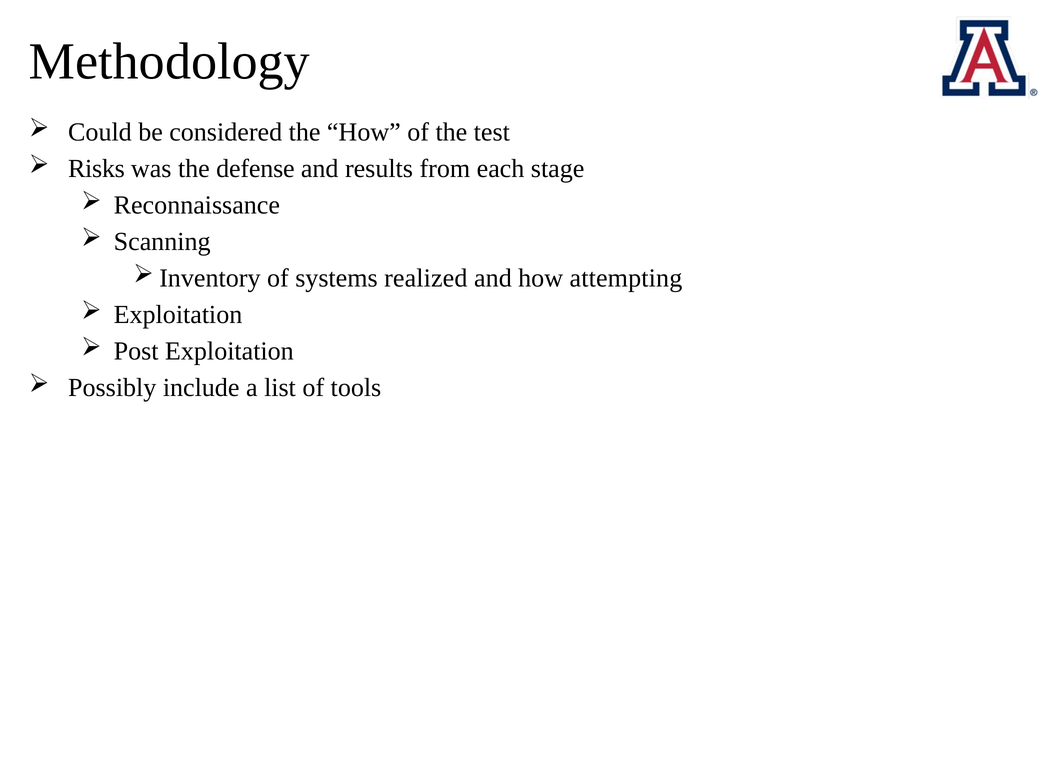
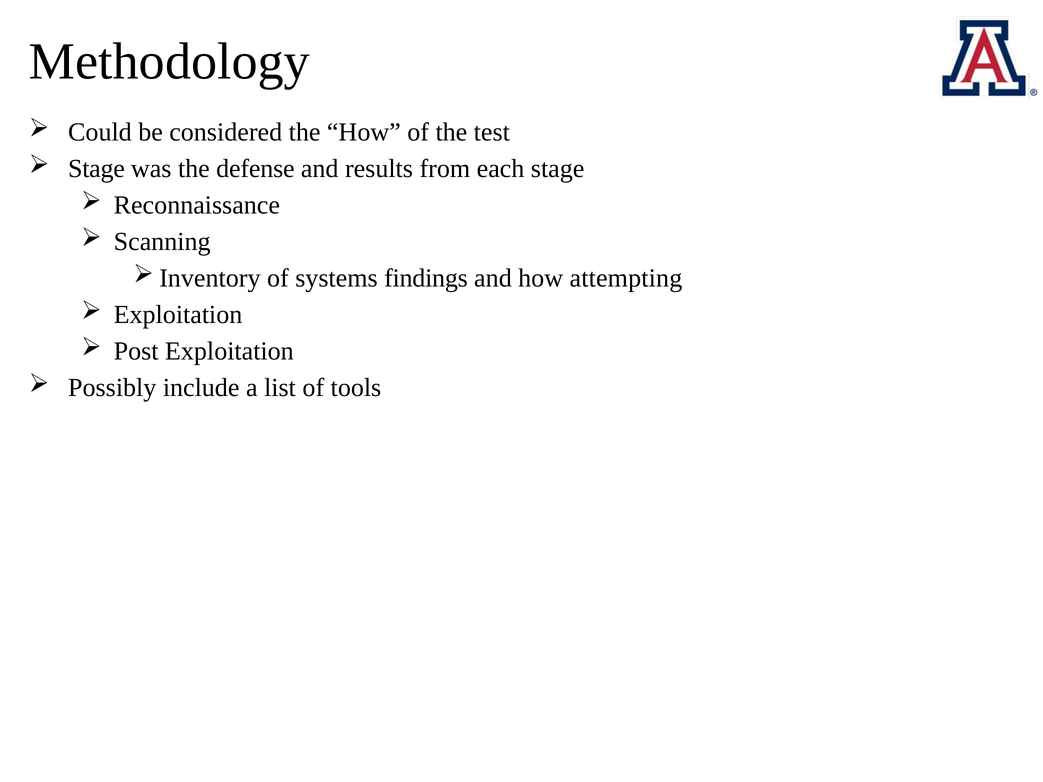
Risks: Risks -> Stage (96, 169)
realized: realized -> findings (426, 278)
